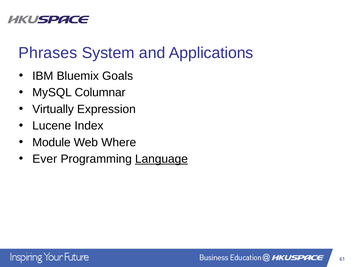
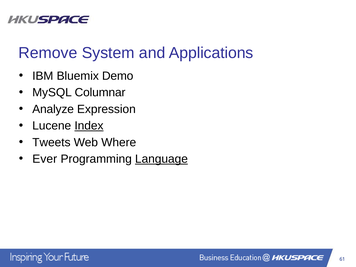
Phrases: Phrases -> Remove (48, 53)
Goals: Goals -> Demo (118, 76)
Virtually: Virtually -> Analyze (53, 109)
Index underline: none -> present (89, 126)
Module: Module -> Tweets (51, 142)
